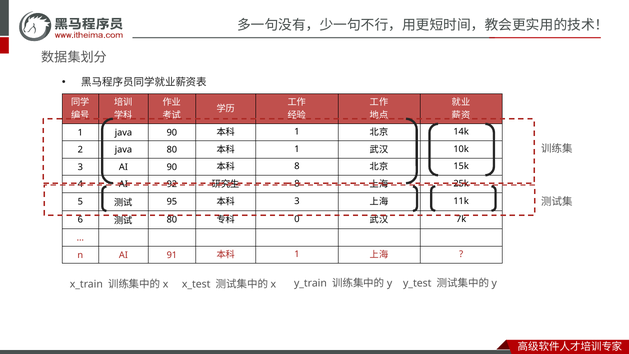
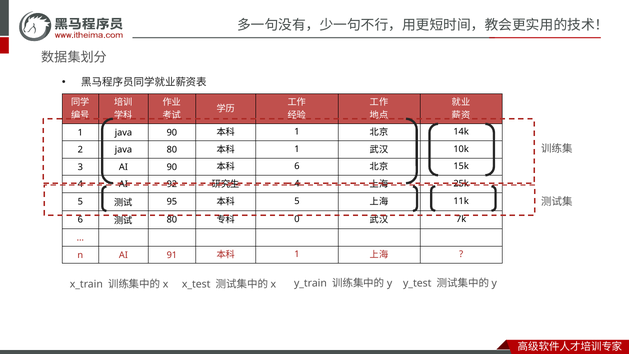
8: 8 -> 6 (297, 166)
8: 8 -> 4 (297, 183)
3: 3 -> 5 (297, 201)
